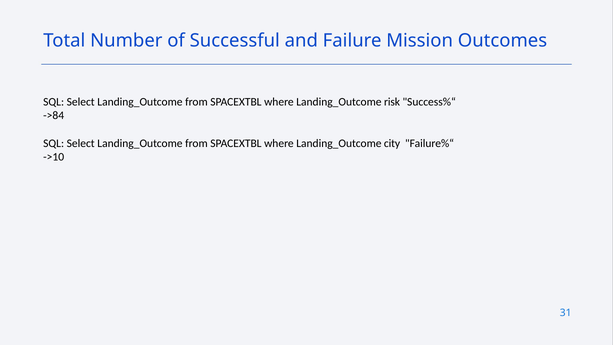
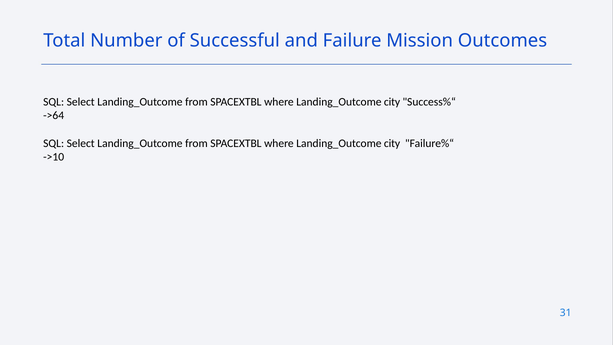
risk: risk -> city (392, 102)
->84: ->84 -> ->64 (54, 116)
